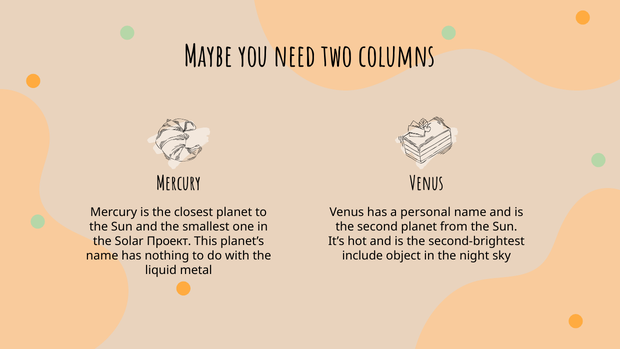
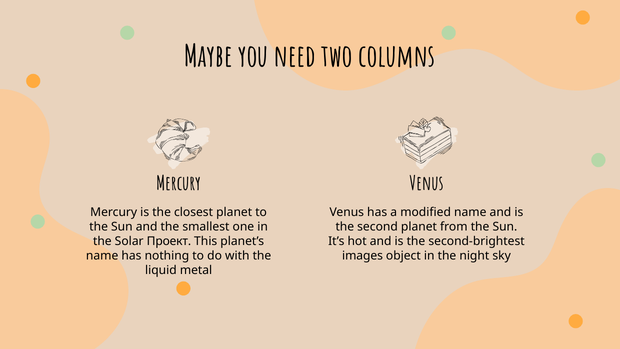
personal: personal -> modified (426, 212)
include: include -> images (363, 255)
